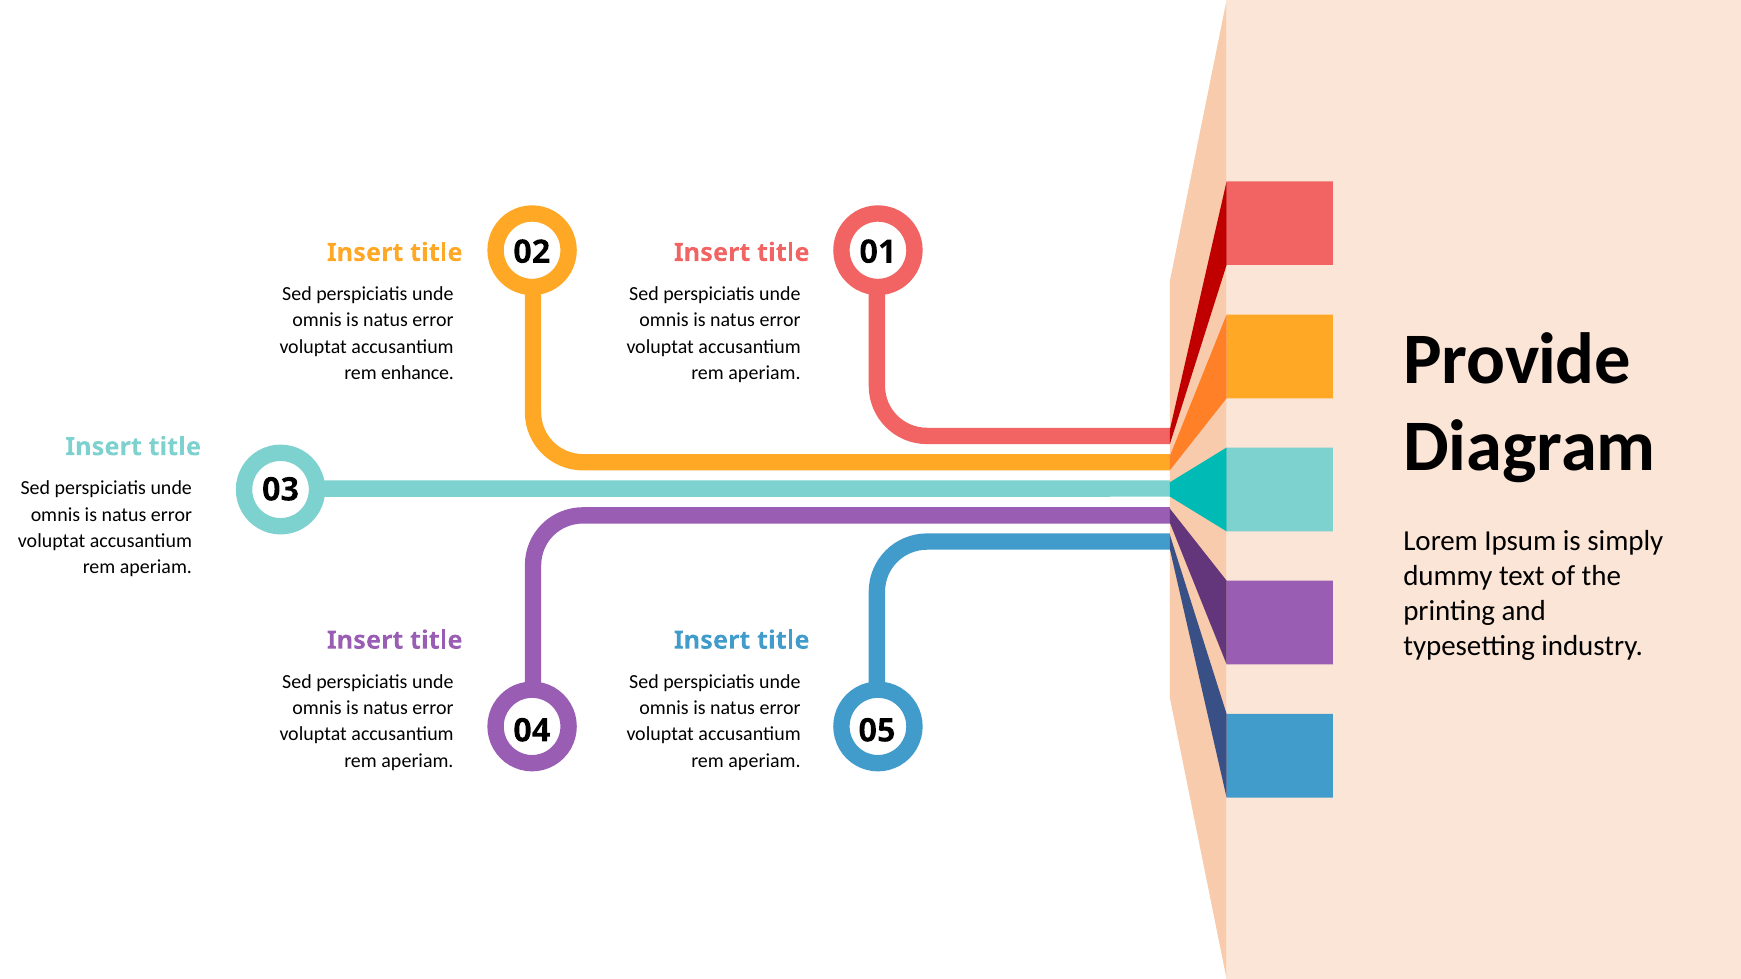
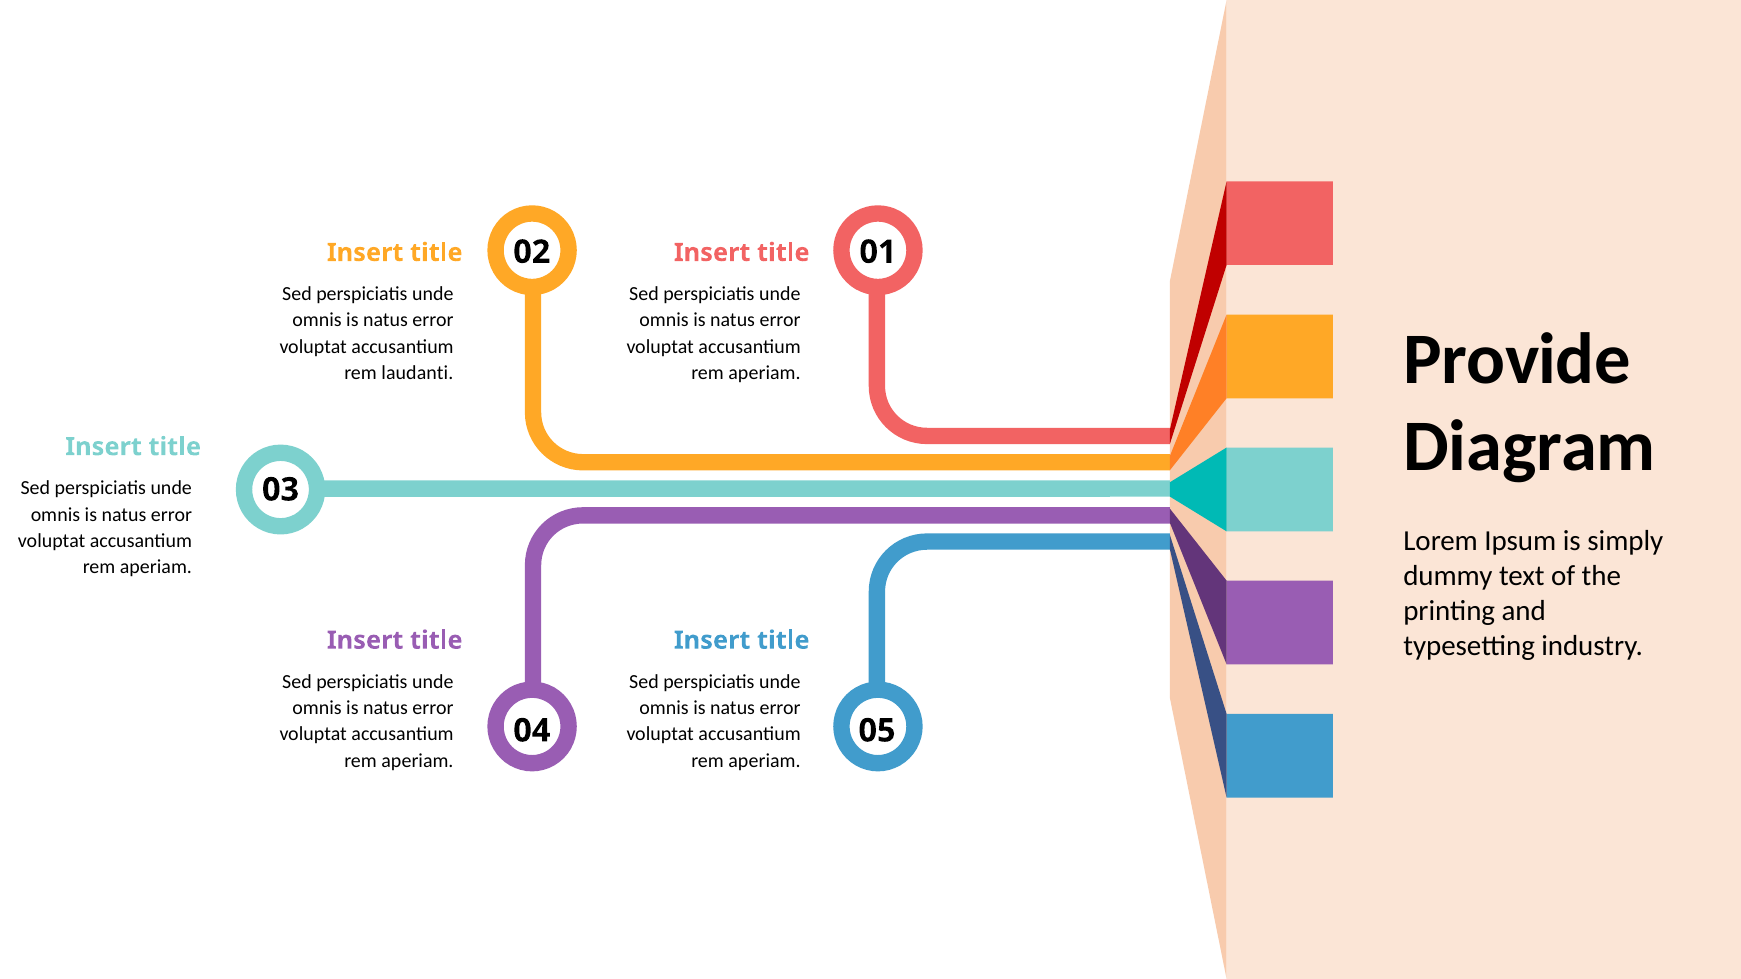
enhance: enhance -> laudanti (417, 373)
